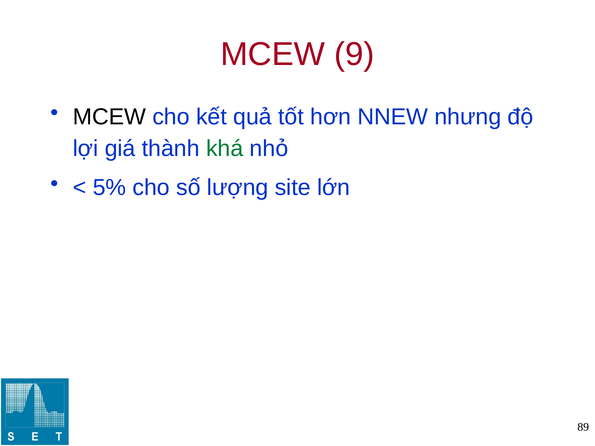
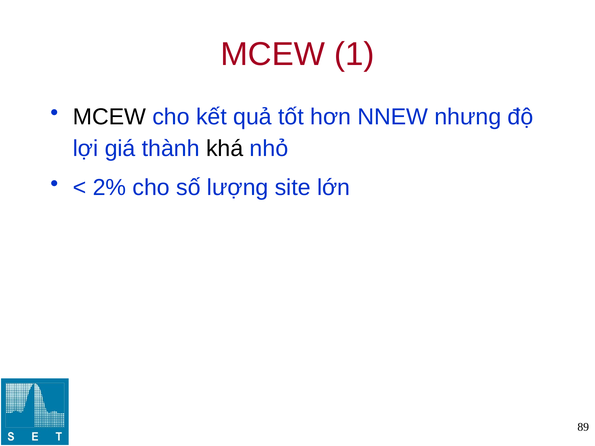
9: 9 -> 1 (354, 54)
khá colour: green -> black (225, 149)
5%: 5% -> 2% (109, 188)
